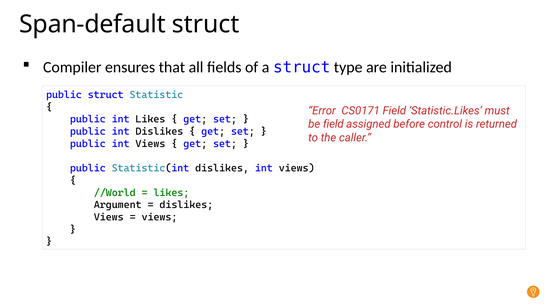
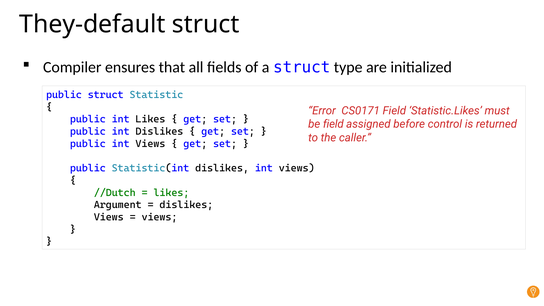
Span-default: Span-default -> They-default (92, 24)
//World: //World -> //Dutch (115, 193)
